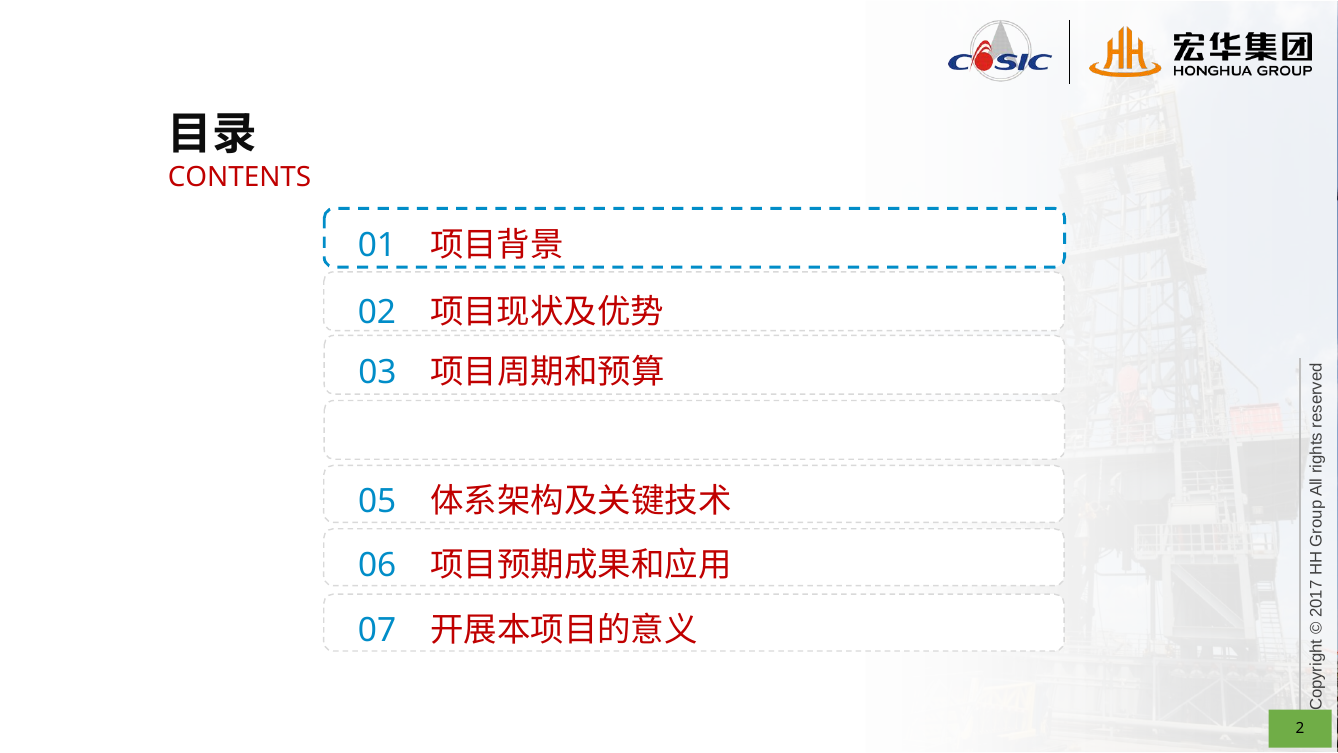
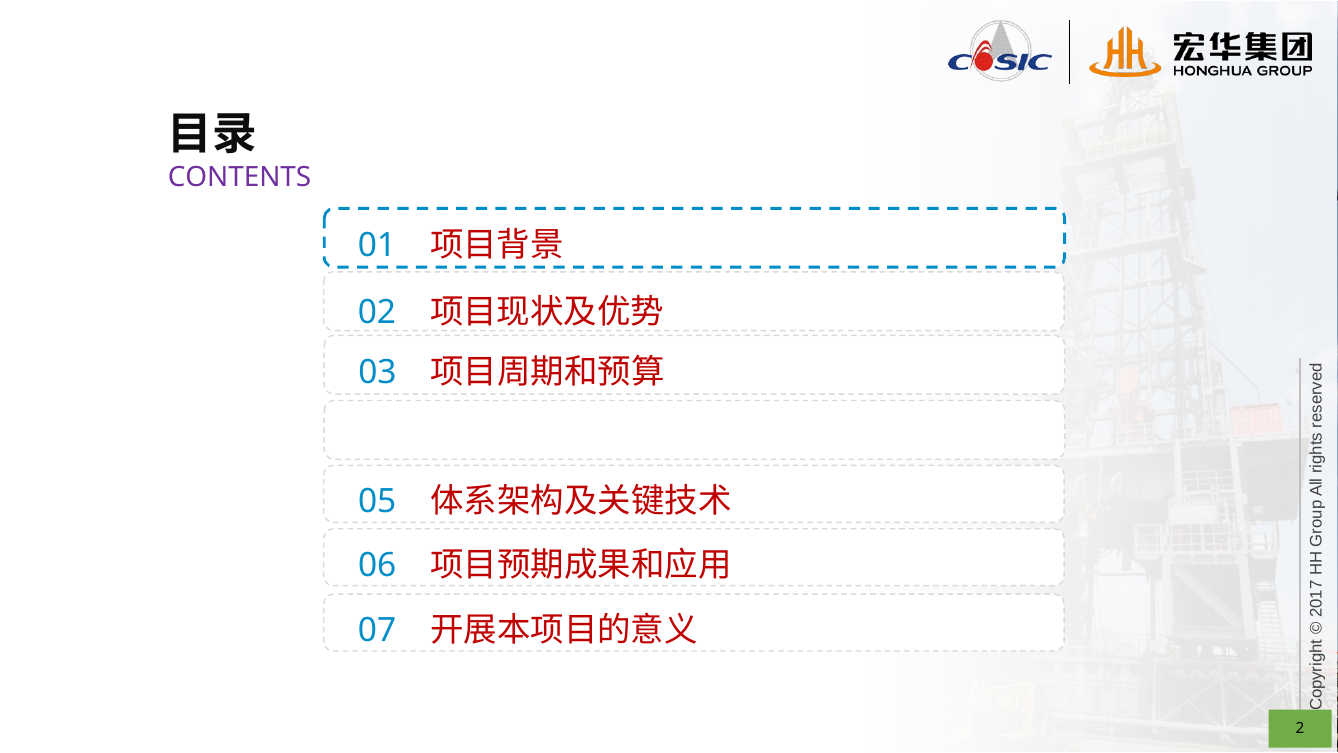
CONTENTS colour: red -> purple (240, 177)
